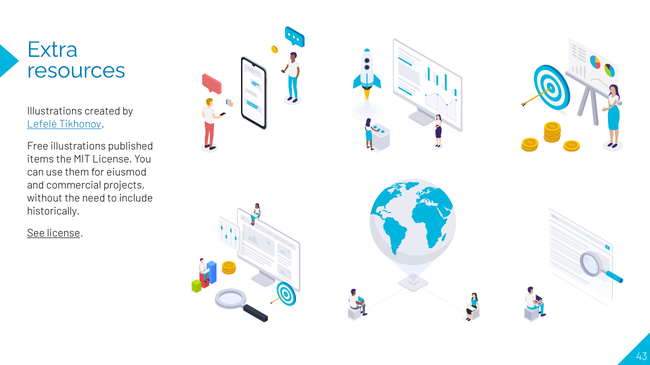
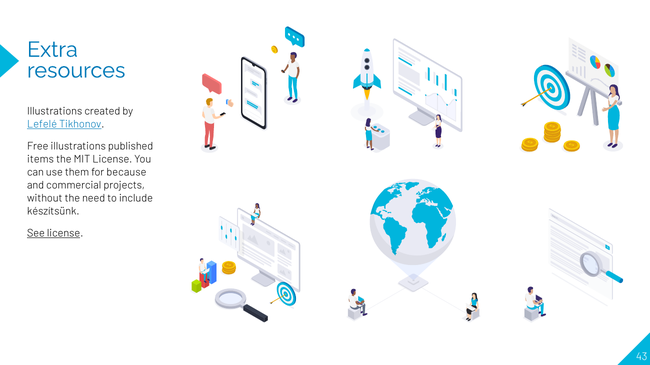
eiusmod: eiusmod -> because (126, 173)
historically: historically -> készítsünk (53, 212)
